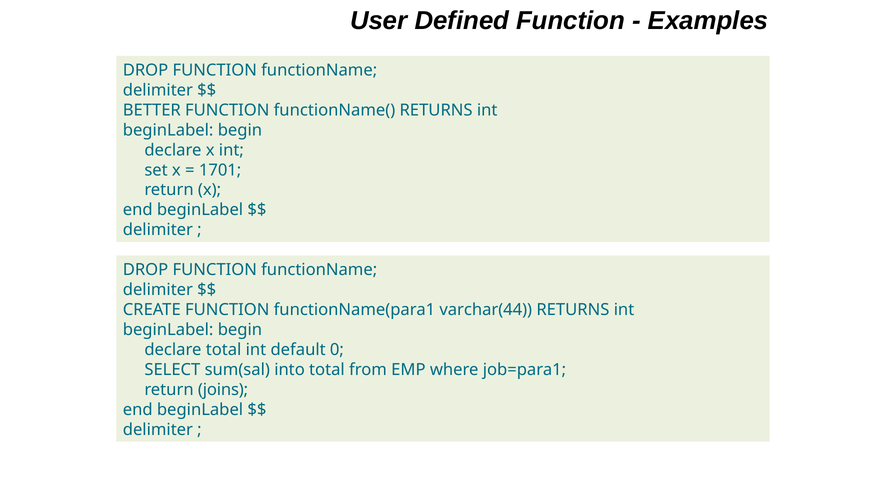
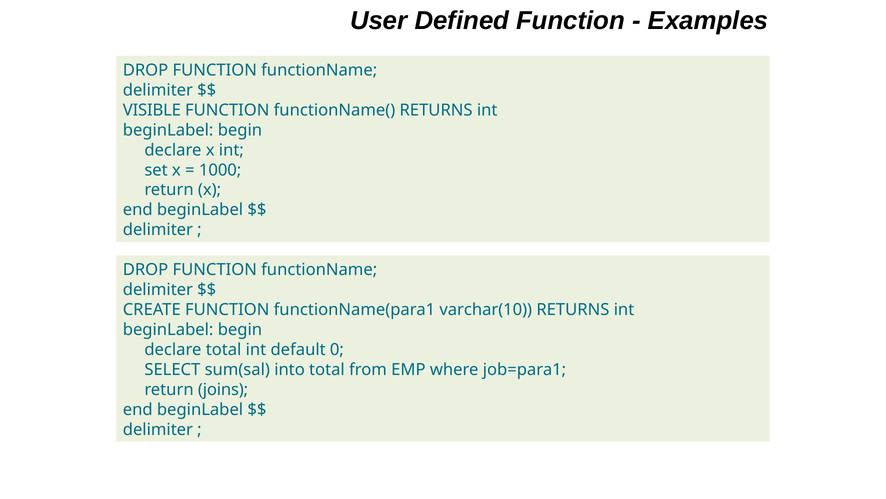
BETTER: BETTER -> VISIBLE (152, 110)
1701: 1701 -> 1000 (220, 170)
varchar(44: varchar(44 -> varchar(10 (486, 309)
